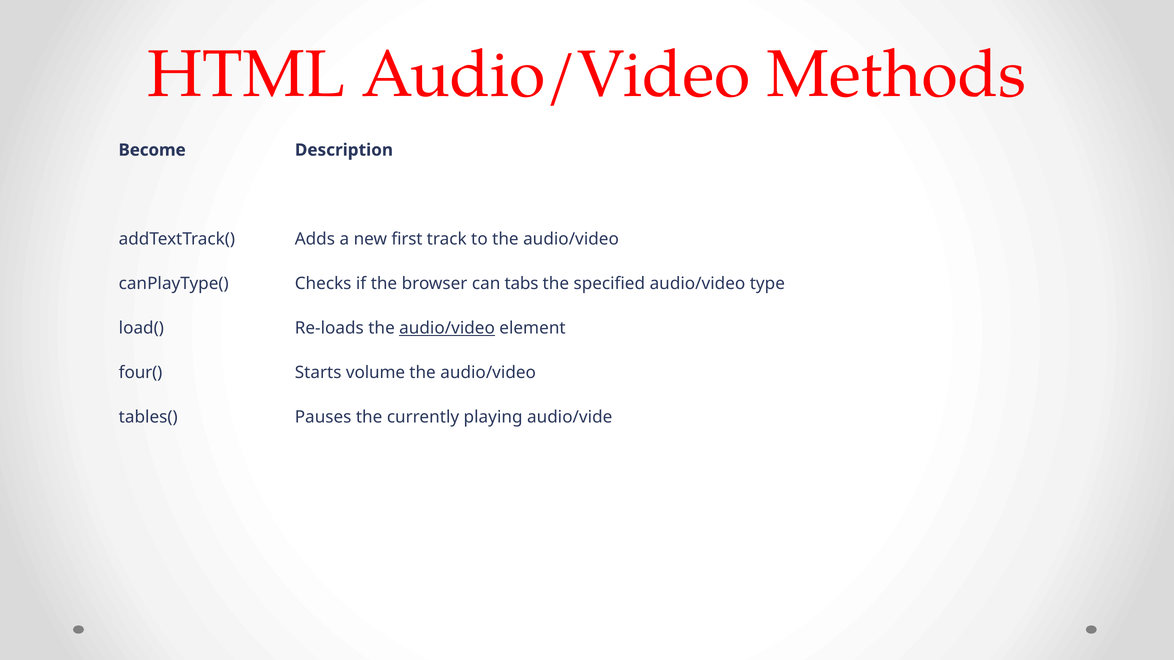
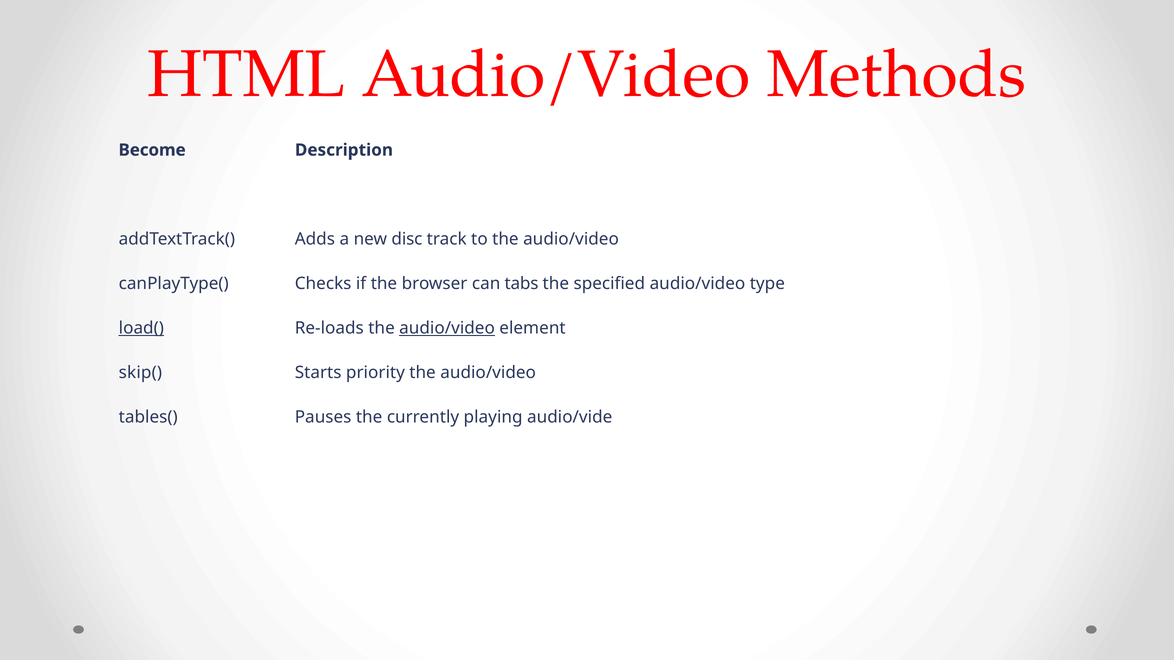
first: first -> disc (407, 239)
load( underline: none -> present (141, 328)
four(: four( -> skip( (140, 373)
volume: volume -> priority (375, 373)
